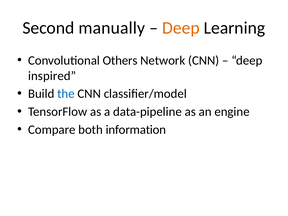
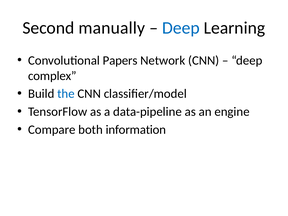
Deep colour: orange -> blue (181, 28)
Others: Others -> Papers (120, 60)
inspired: inspired -> complex (52, 76)
